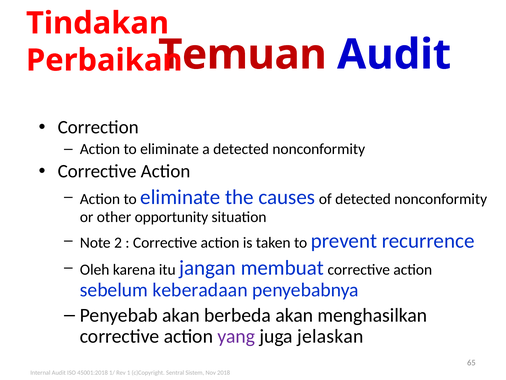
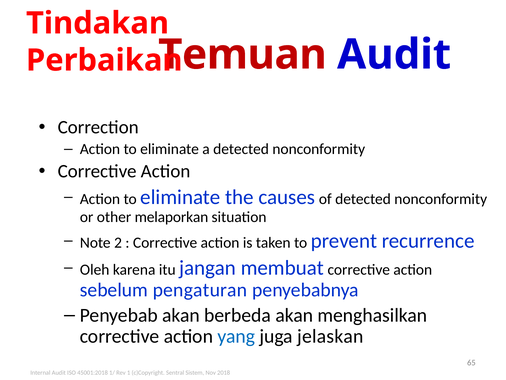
opportunity: opportunity -> melaporkan (171, 217)
keberadaan: keberadaan -> pengaturan (200, 290)
yang colour: purple -> blue (236, 336)
